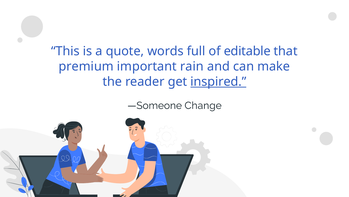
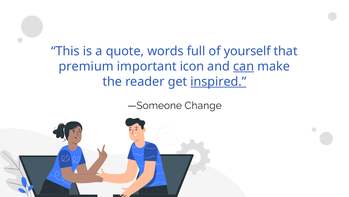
editable: editable -> yourself (247, 51)
rain: rain -> icon (192, 66)
can underline: none -> present (244, 66)
